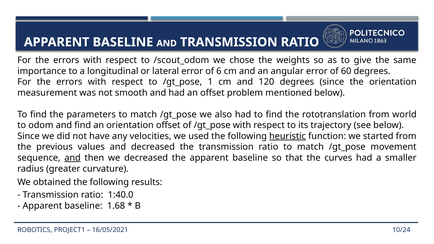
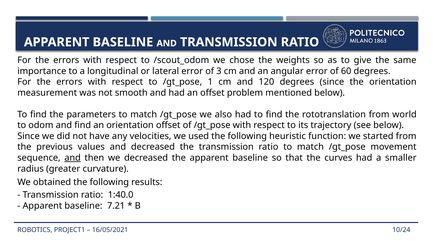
6: 6 -> 3 (219, 71)
heuristic underline: present -> none (288, 136)
1.68: 1.68 -> 7.21 (116, 206)
